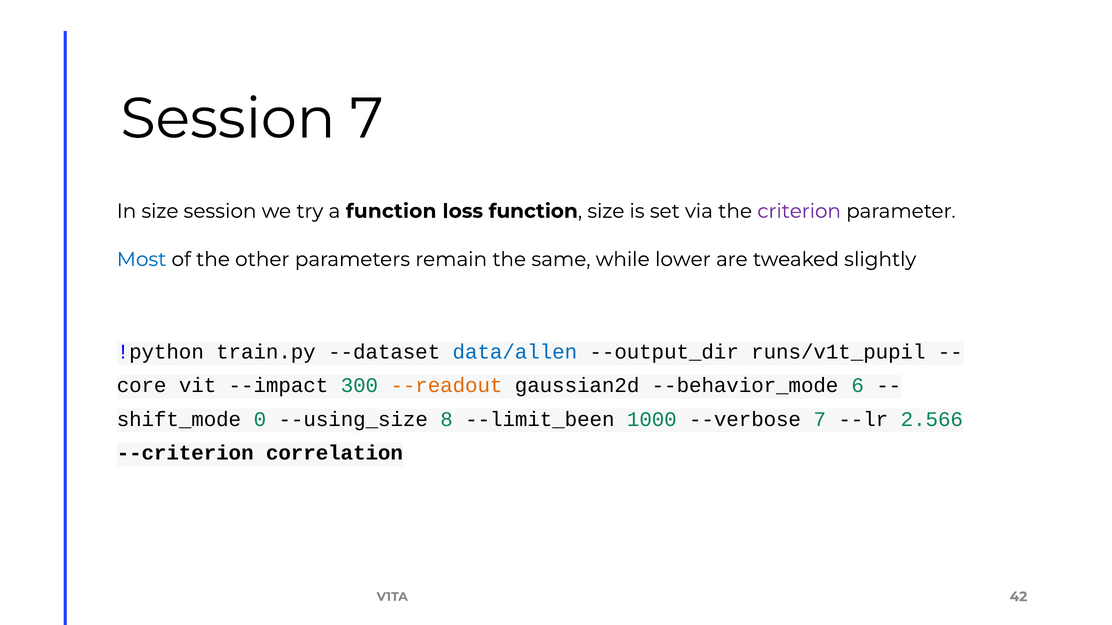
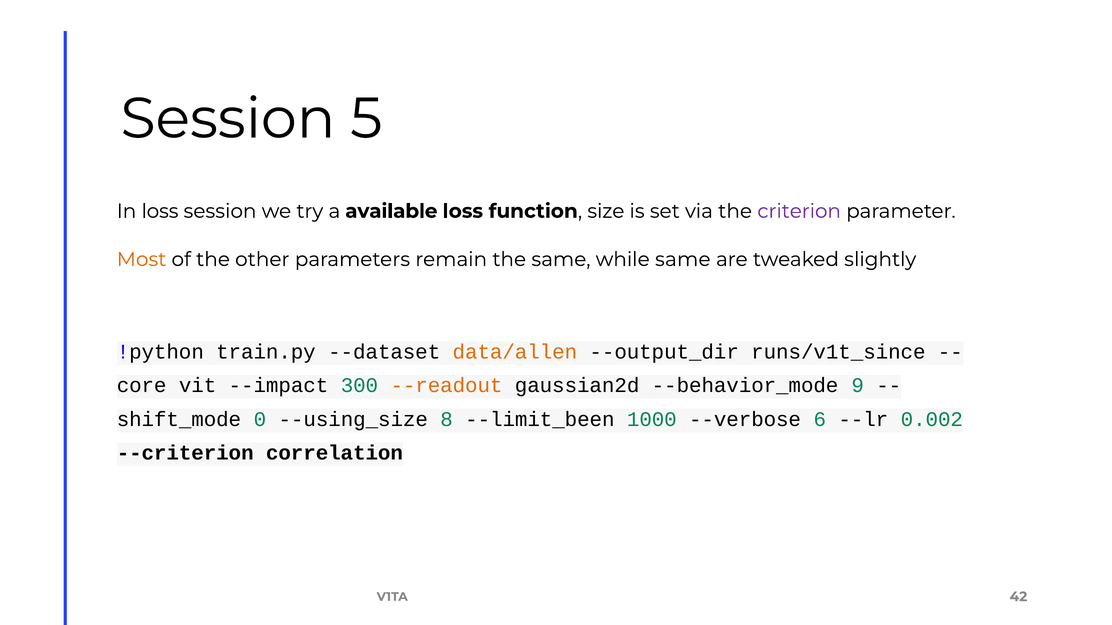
Session 7: 7 -> 5 (366, 119)
In size: size -> loss (160, 211)
a function: function -> available (391, 211)
Most colour: blue -> orange (142, 260)
while lower: lower -> same (683, 260)
data/allen colour: blue -> orange (515, 352)
runs/v1t_pupil: runs/v1t_pupil -> runs/v1t_since (838, 352)
6: 6 -> 9 (858, 386)
--verbose 7: 7 -> 6 (820, 419)
2.566: 2.566 -> 0.002 (932, 419)
